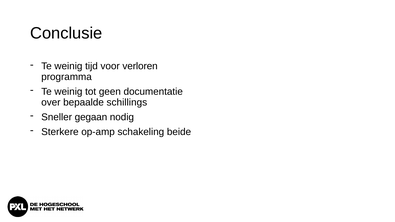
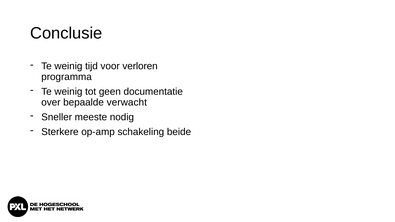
schillings: schillings -> verwacht (127, 102)
gegaan: gegaan -> meeste (91, 117)
